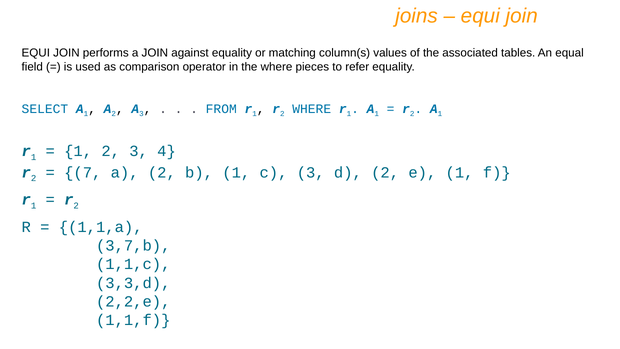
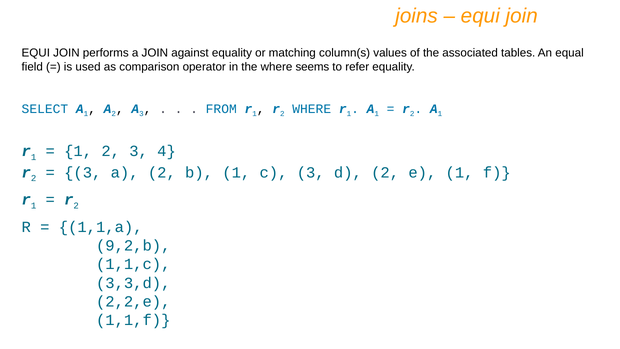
pieces: pieces -> seems (312, 67)
7: 7 -> 3 (83, 172)
3,7,b: 3,7,b -> 9,2,b (133, 246)
